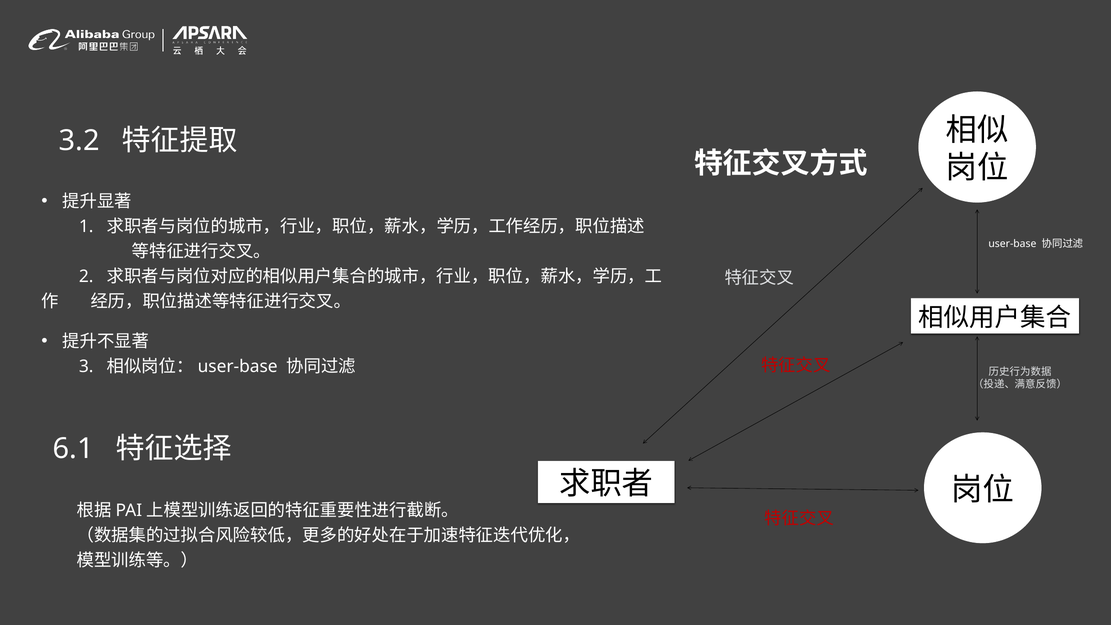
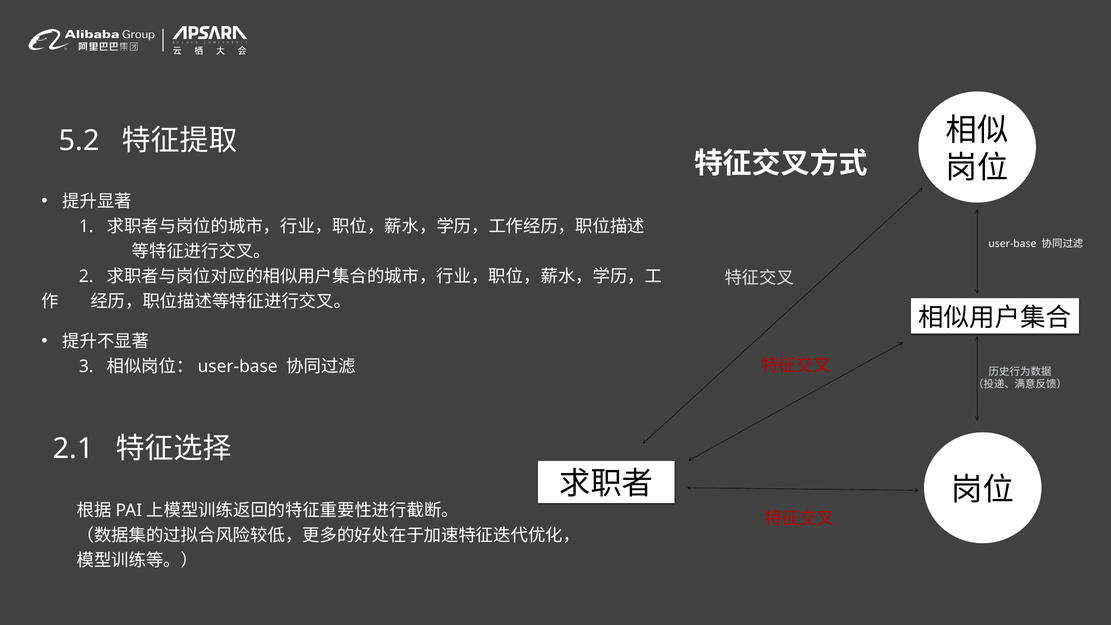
3.2: 3.2 -> 5.2 (79, 141)
6.1: 6.1 -> 2.1 (73, 449)
